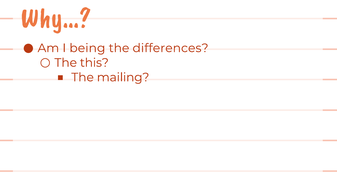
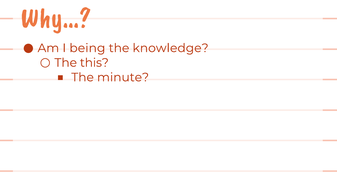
differences: differences -> knowledge (171, 48)
mailing: mailing -> minute (123, 77)
